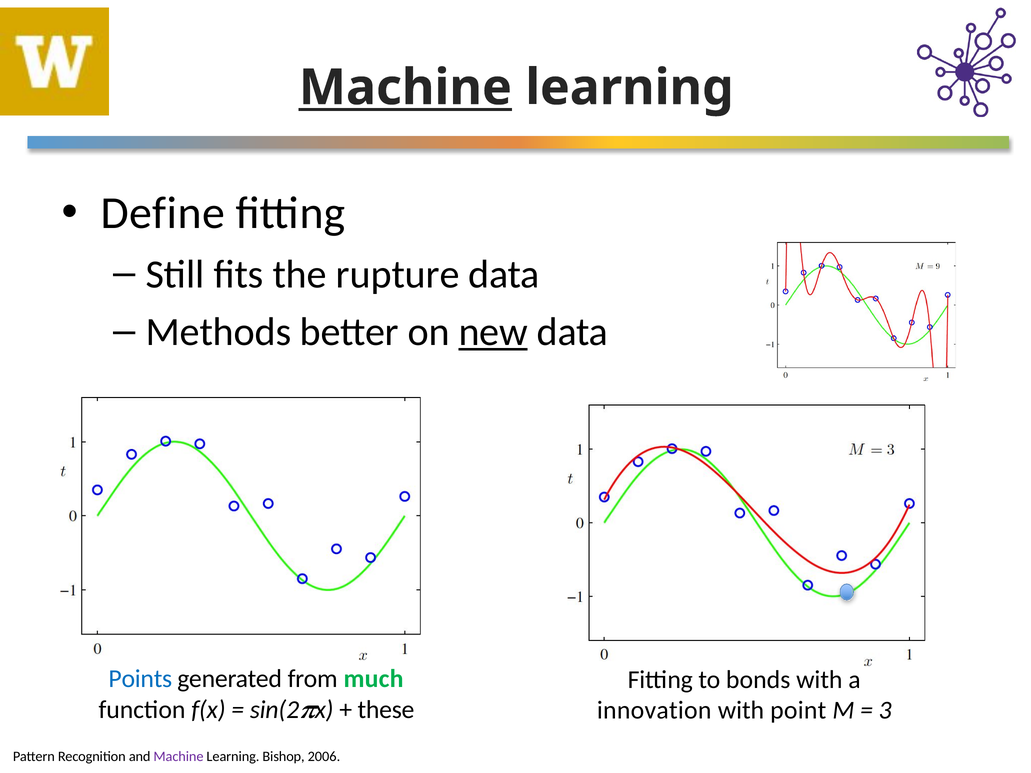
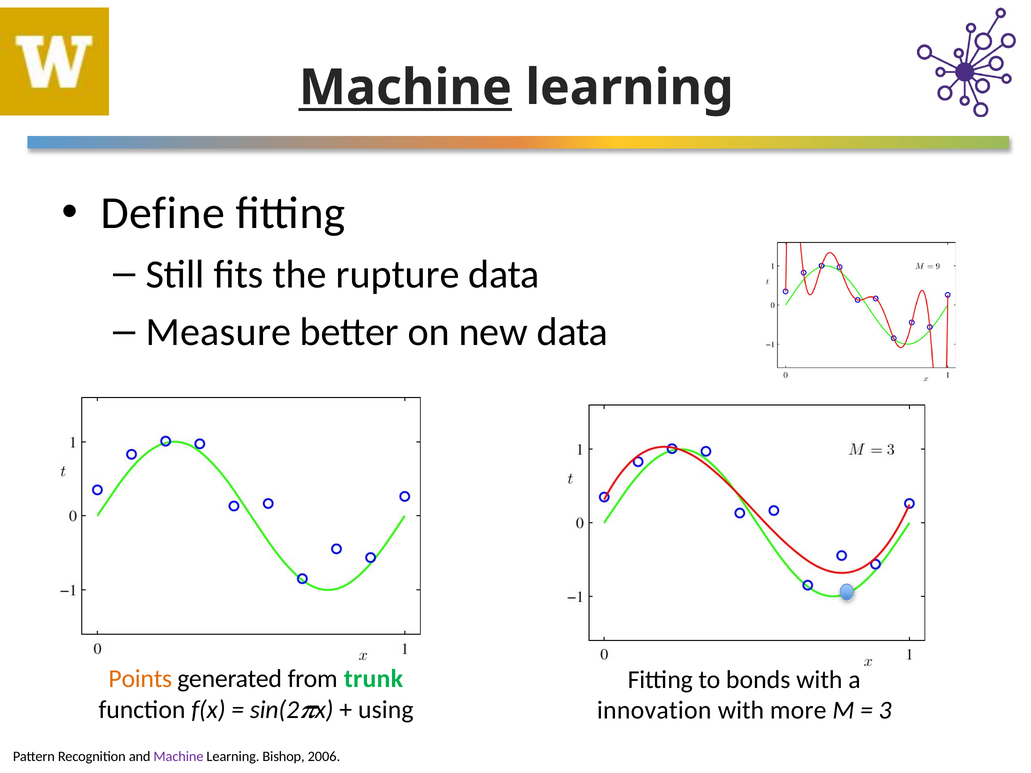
Methods: Methods -> Measure (218, 332)
new underline: present -> none (493, 332)
Points colour: blue -> orange (140, 679)
much: much -> trunk (373, 679)
these: these -> using (386, 710)
point: point -> more (798, 710)
